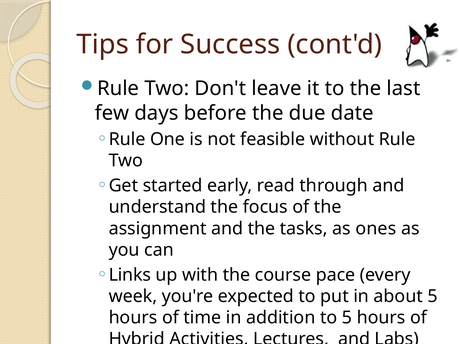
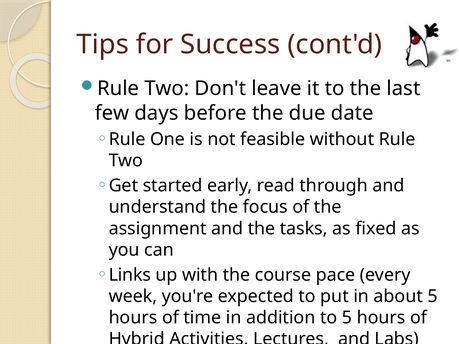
ones: ones -> fixed (376, 229)
